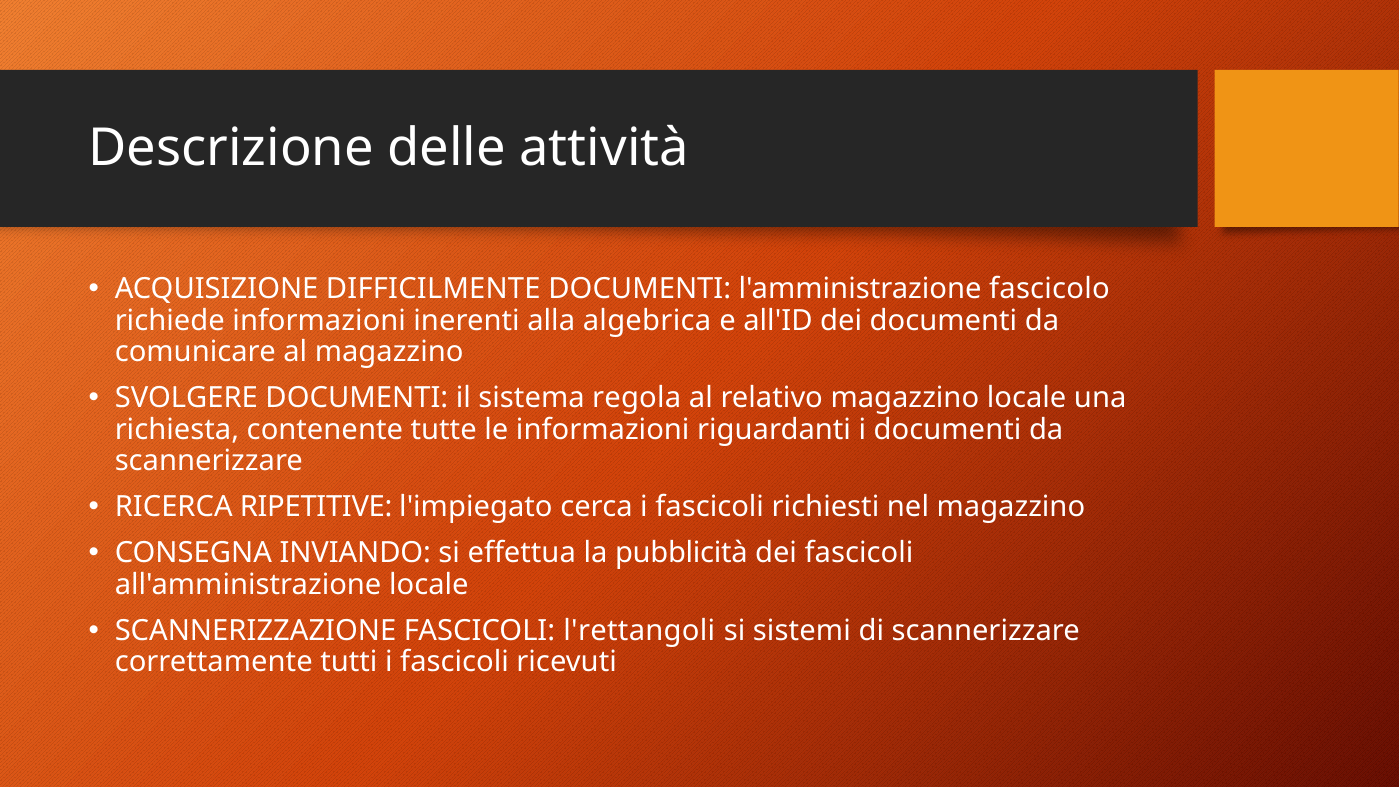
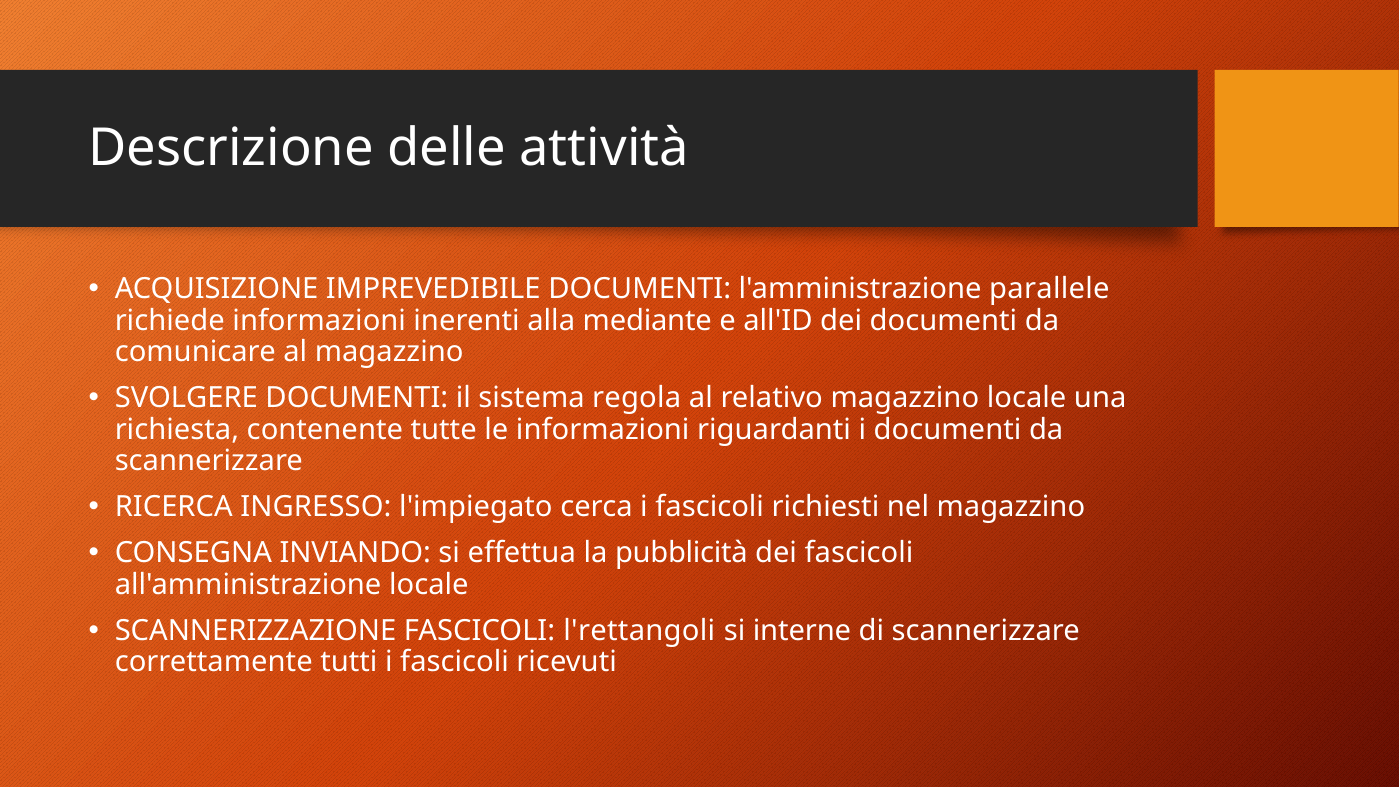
DIFFICILMENTE: DIFFICILMENTE -> IMPREVEDIBILE (433, 289)
fascicolo: fascicolo -> parallele (1049, 289)
algebrica: algebrica -> mediante (647, 320)
RIPETITIVE: RIPETITIVE -> INGRESSO (316, 507)
sistemi: sistemi -> interne (802, 631)
